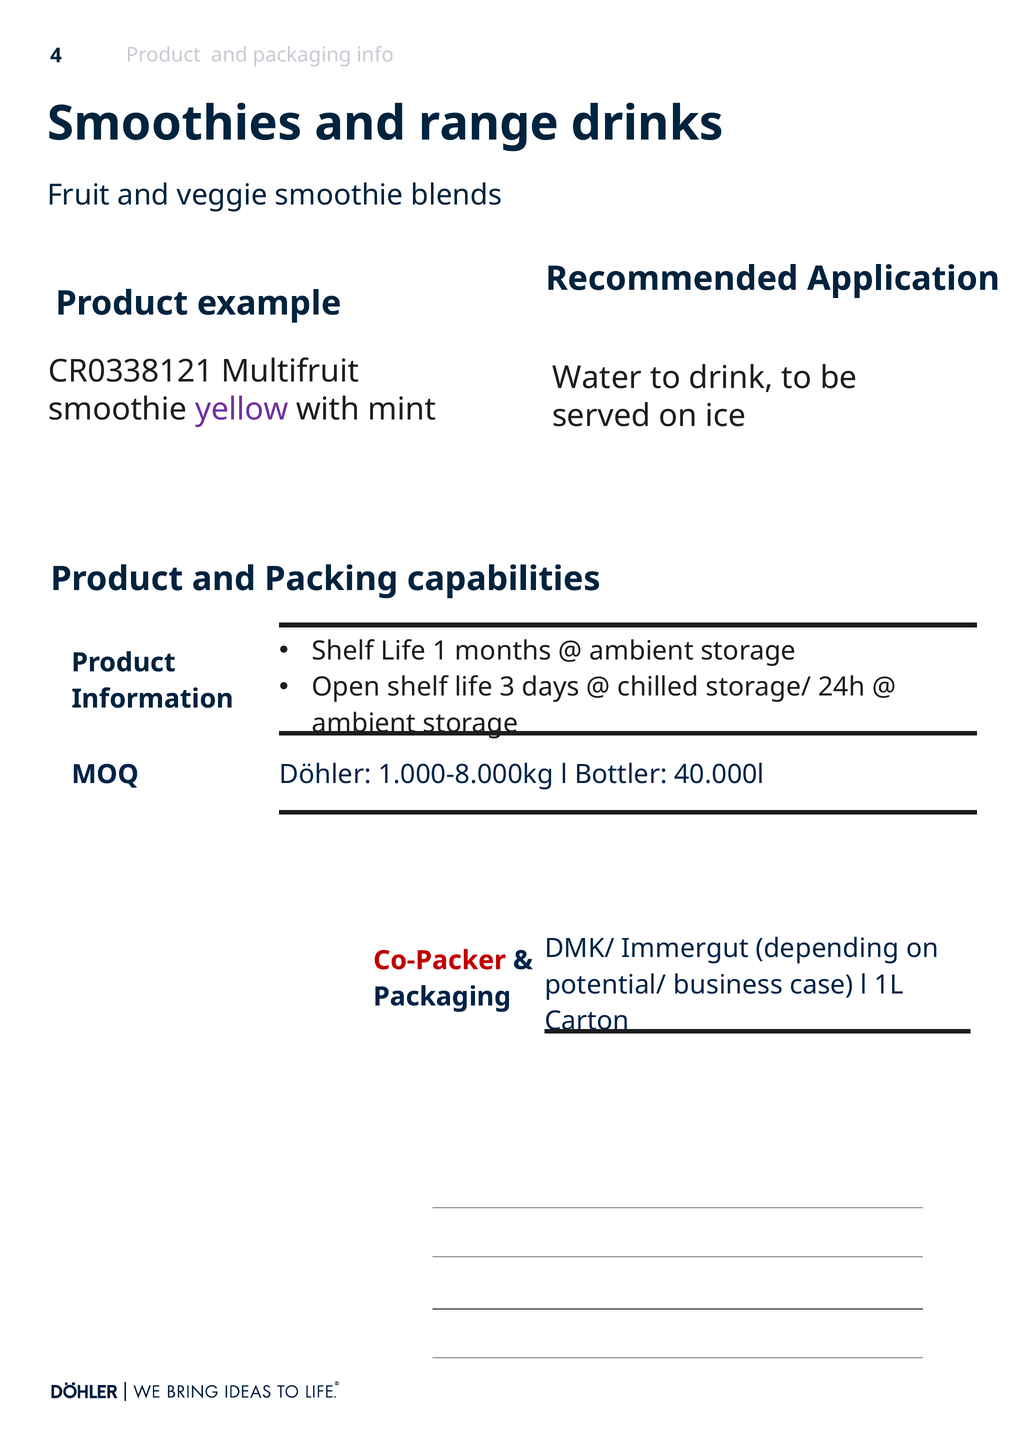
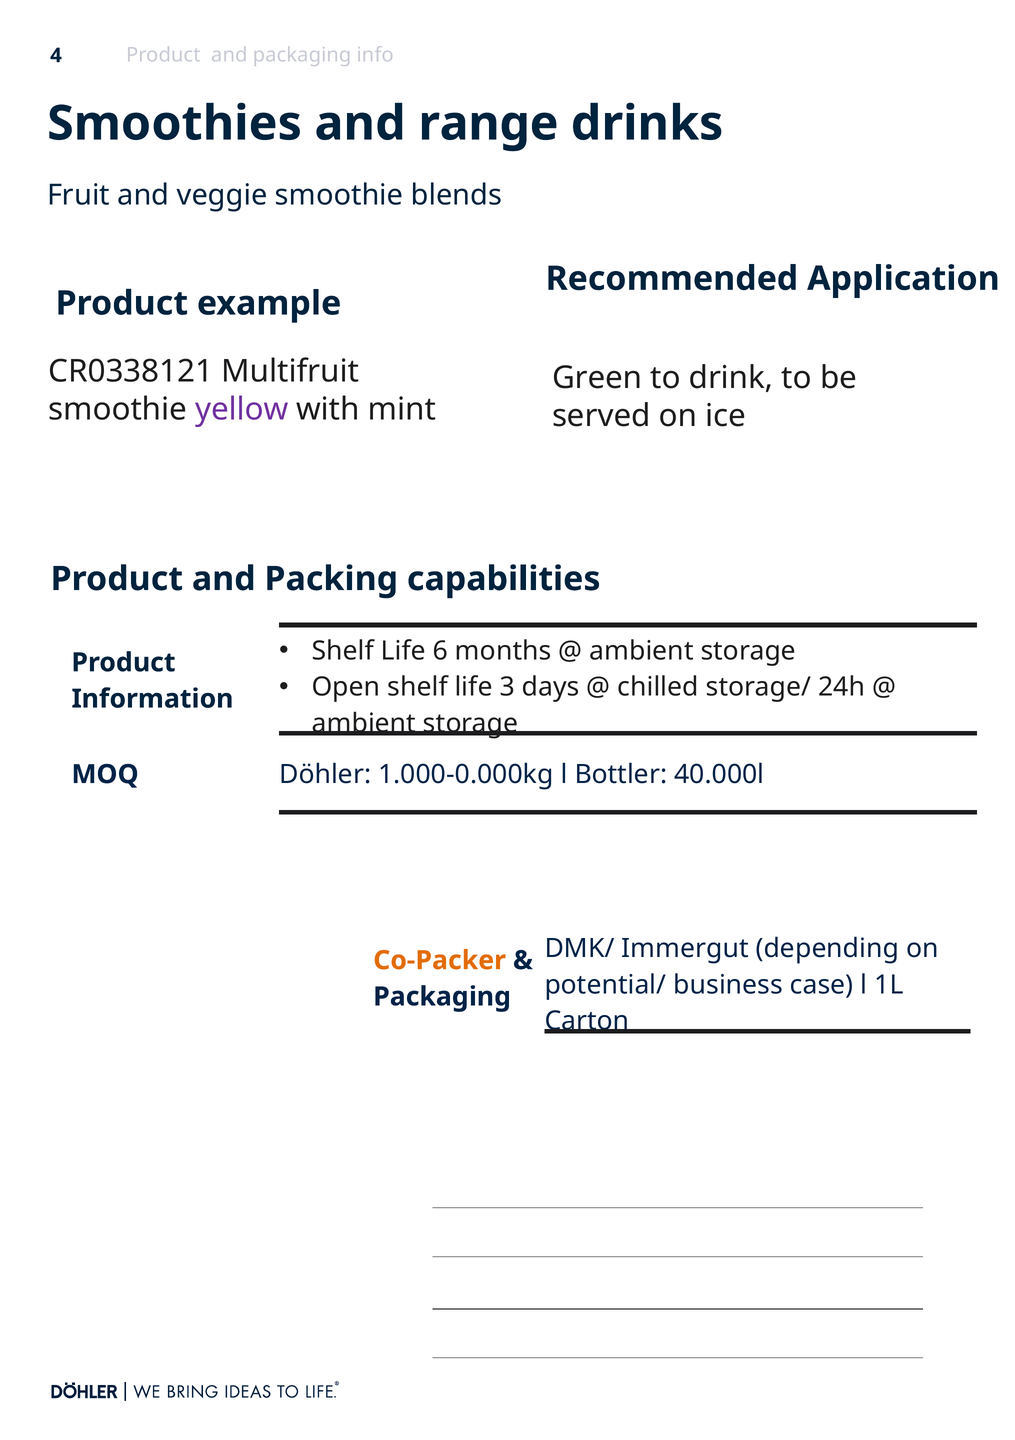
Water: Water -> Green (597, 378)
1: 1 -> 6 (440, 651)
1.000-8.000kg: 1.000-8.000kg -> 1.000-0.000kg (466, 774)
Co-Packer colour: red -> orange (440, 961)
